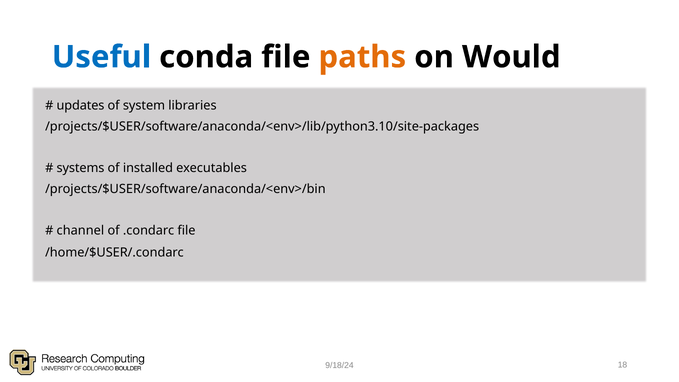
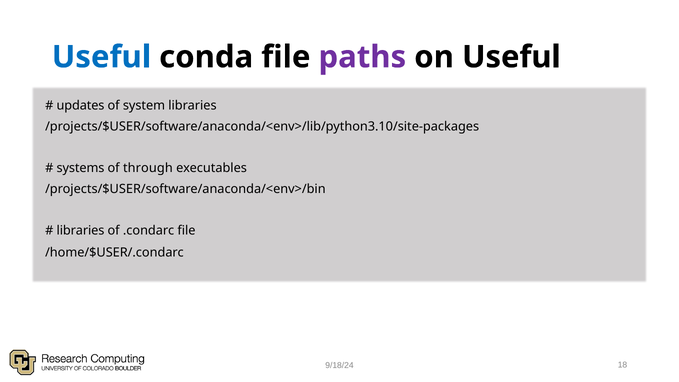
paths colour: orange -> purple (362, 57)
on Would: Would -> Useful (511, 57)
installed: installed -> through (148, 168)
channel: channel -> libraries (80, 230)
